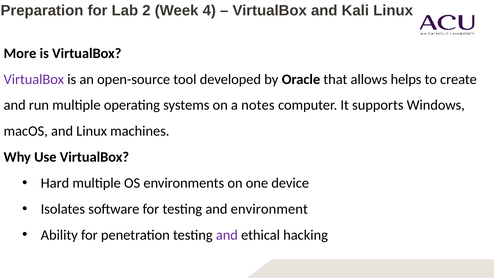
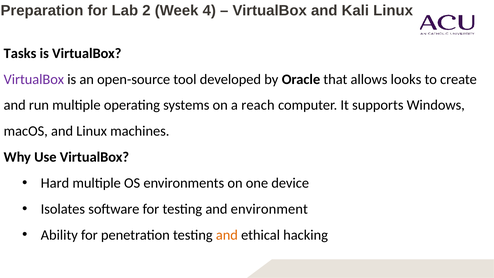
More: More -> Tasks (20, 53)
helps: helps -> looks (406, 79)
notes: notes -> reach (258, 105)
and colour: purple -> orange (227, 235)
